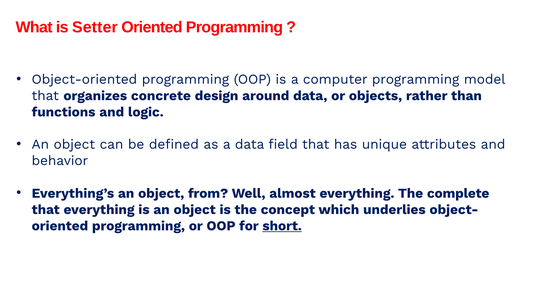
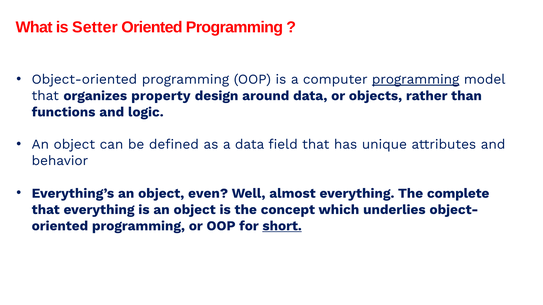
programming underline: none -> present (416, 80)
concrete: concrete -> property (161, 96)
from: from -> even (208, 194)
